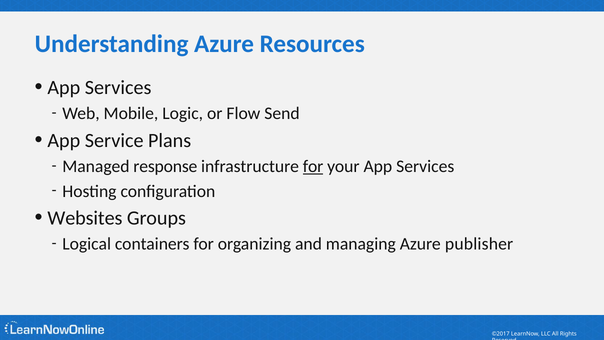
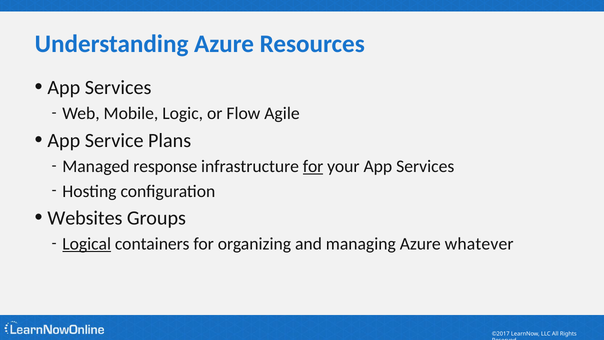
Send: Send -> Agile (282, 113)
Logical underline: none -> present (87, 244)
publisher: publisher -> whatever (479, 244)
